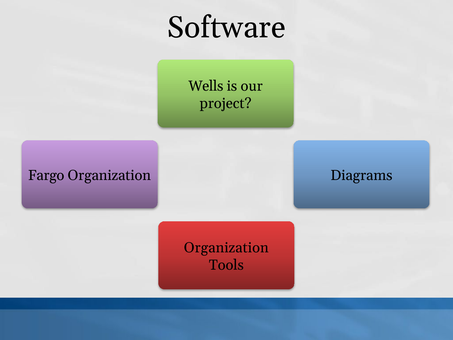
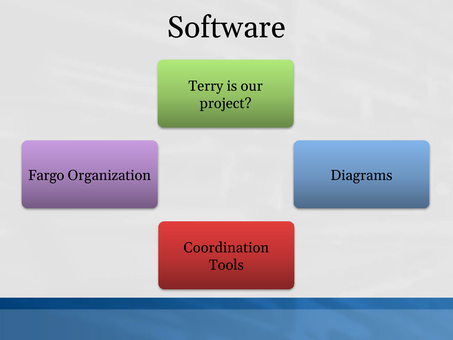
Wells: Wells -> Terry (206, 86)
Organization: Organization -> Coordination (226, 248)
